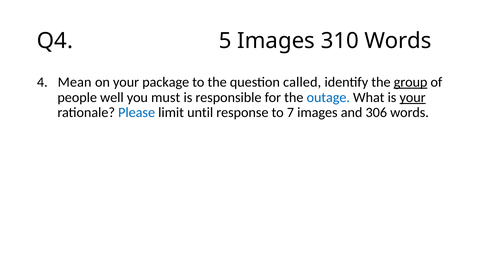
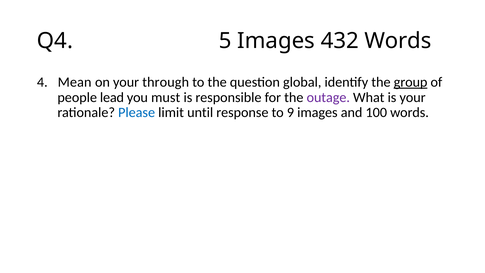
310: 310 -> 432 (340, 41)
package: package -> through (166, 82)
called: called -> global (302, 82)
well: well -> lead (112, 97)
outage colour: blue -> purple (328, 97)
your underline: present -> none (413, 97)
7: 7 -> 9 (290, 113)
306: 306 -> 100 (376, 113)
